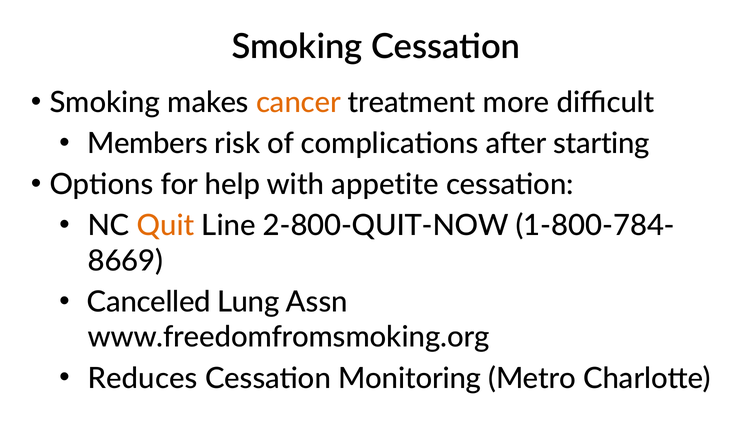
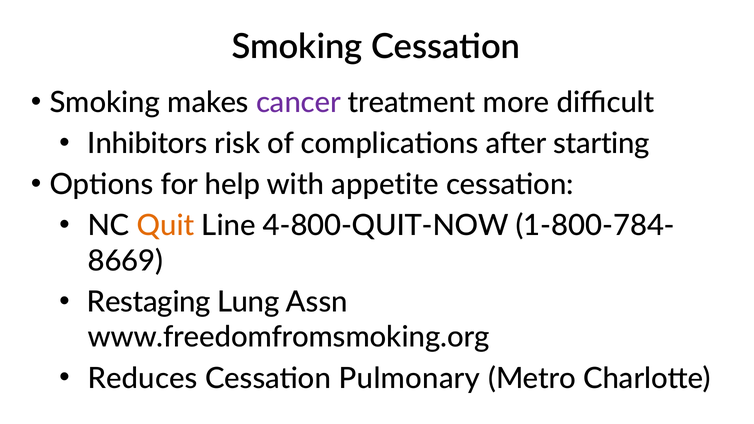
cancer colour: orange -> purple (299, 103)
Members: Members -> Inhibitors (147, 144)
2-800-QUIT-NOW: 2-800-QUIT-NOW -> 4-800-QUIT-NOW (386, 226)
Cancelled: Cancelled -> Restaging (149, 302)
Monitoring: Monitoring -> Pulmonary (410, 378)
